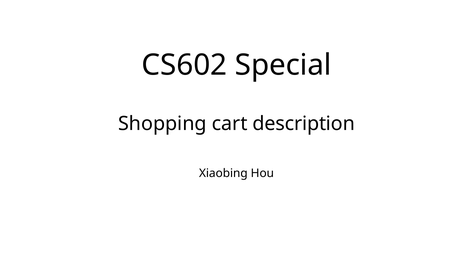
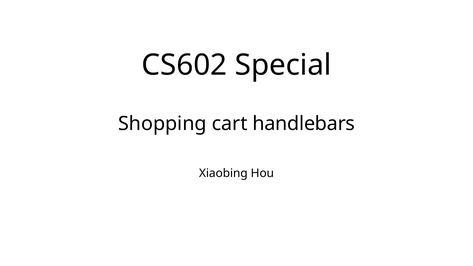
description: description -> handlebars (304, 124)
